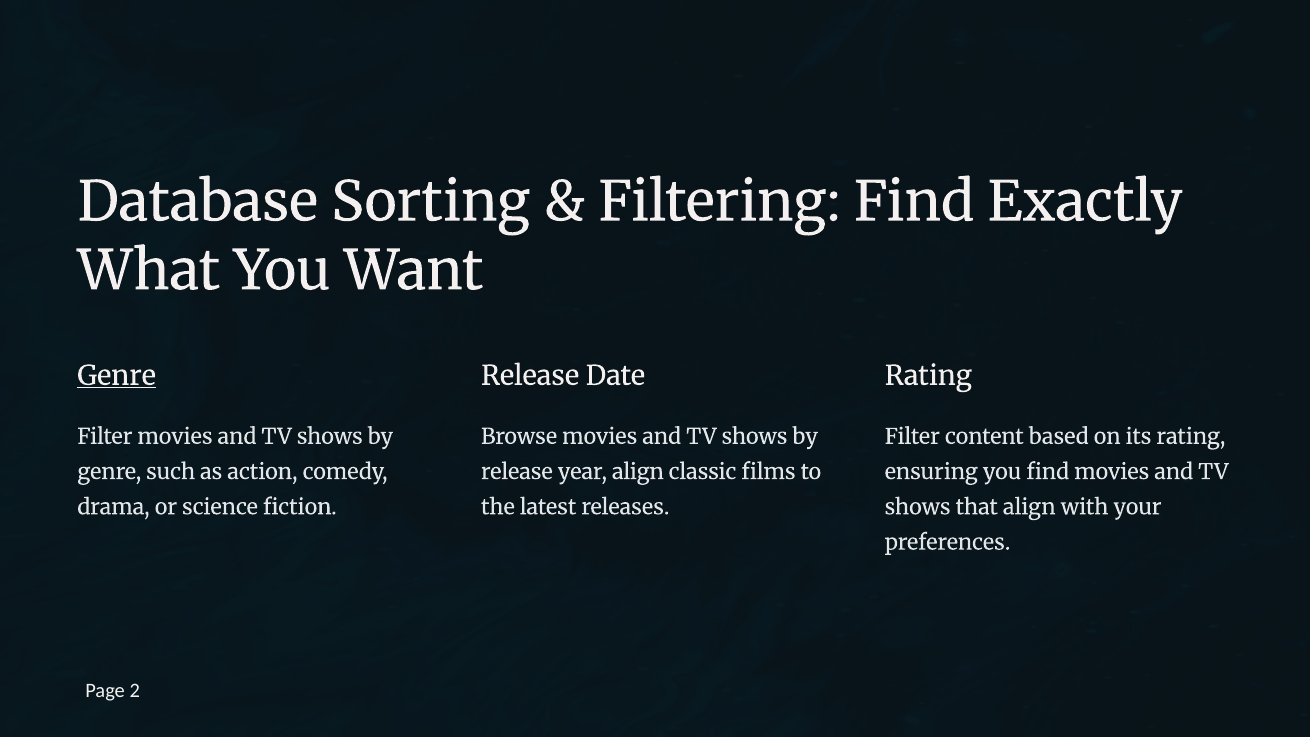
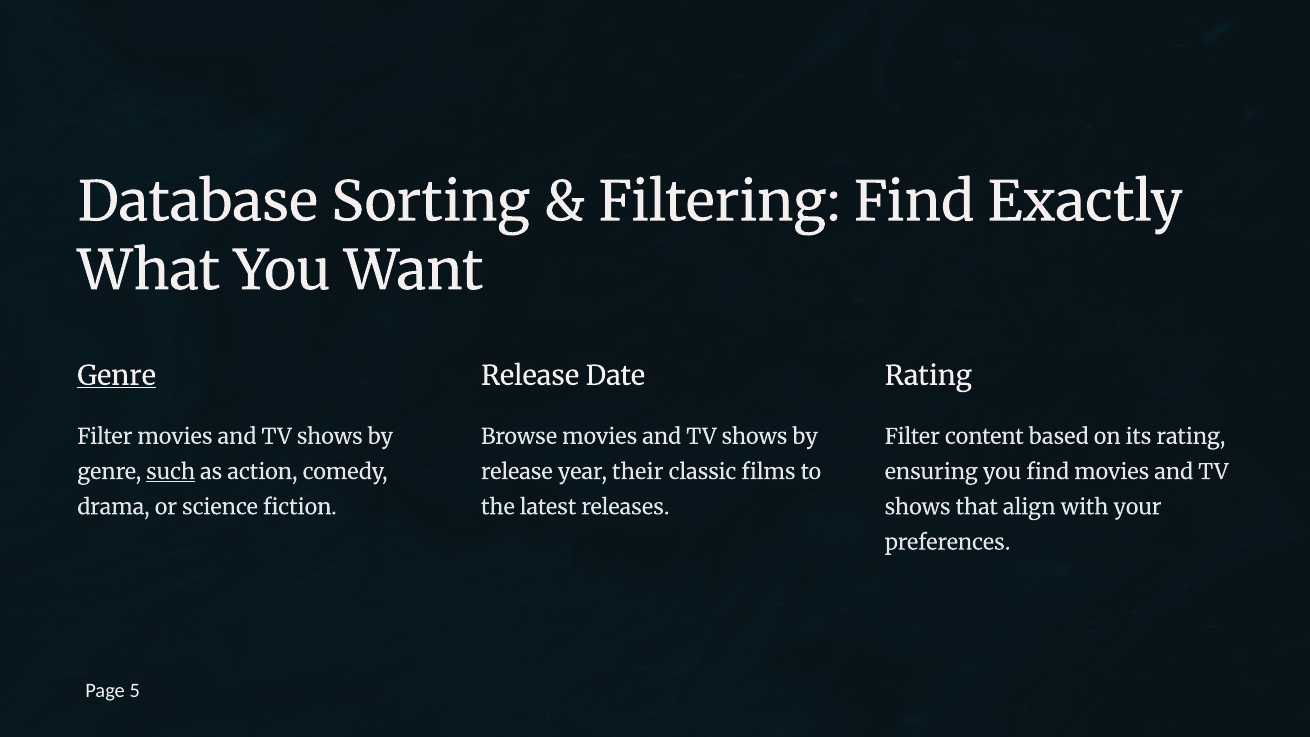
such underline: none -> present (171, 472)
year align: align -> their (638, 472)
2: 2 -> 5 (135, 691)
